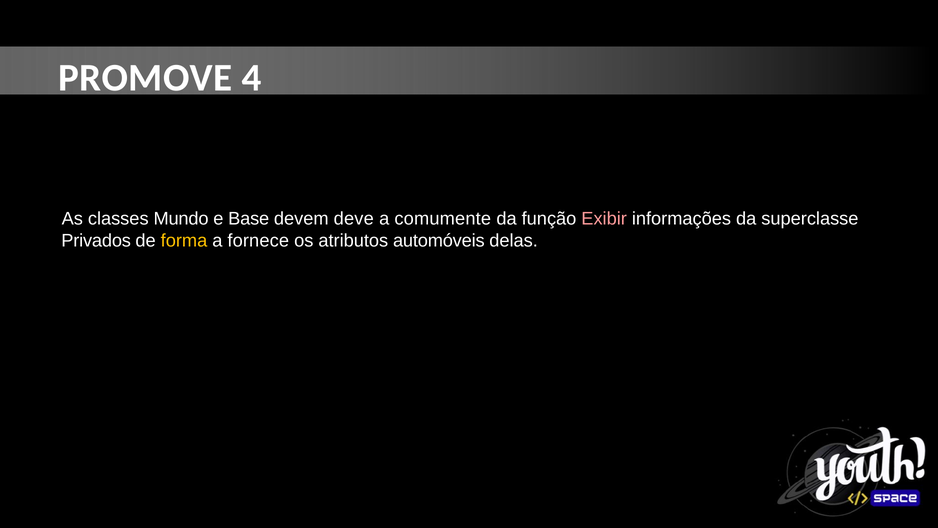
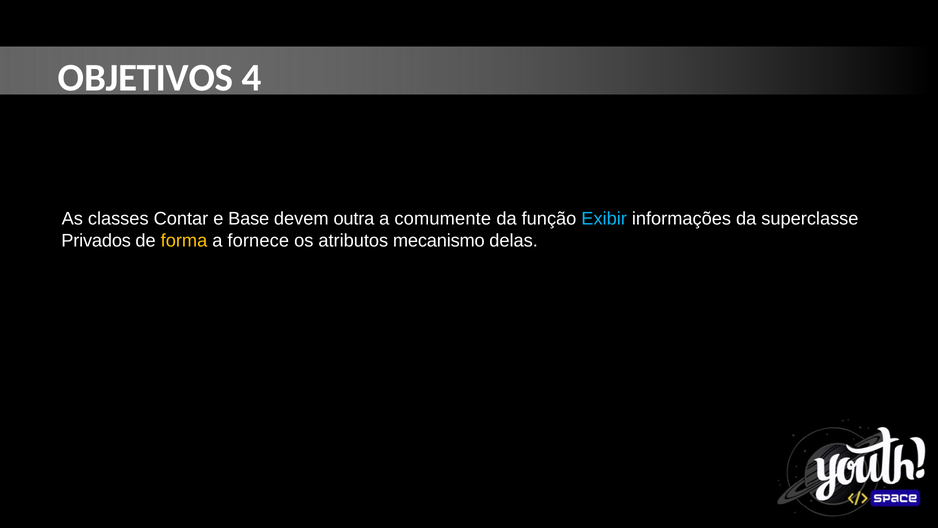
PROMOVE: PROMOVE -> OBJETIVOS (146, 78)
Mundo: Mundo -> Contar (181, 218)
deve: deve -> outra (354, 218)
Exibir colour: pink -> light blue (604, 218)
automóveis: automóveis -> mecanismo (439, 240)
